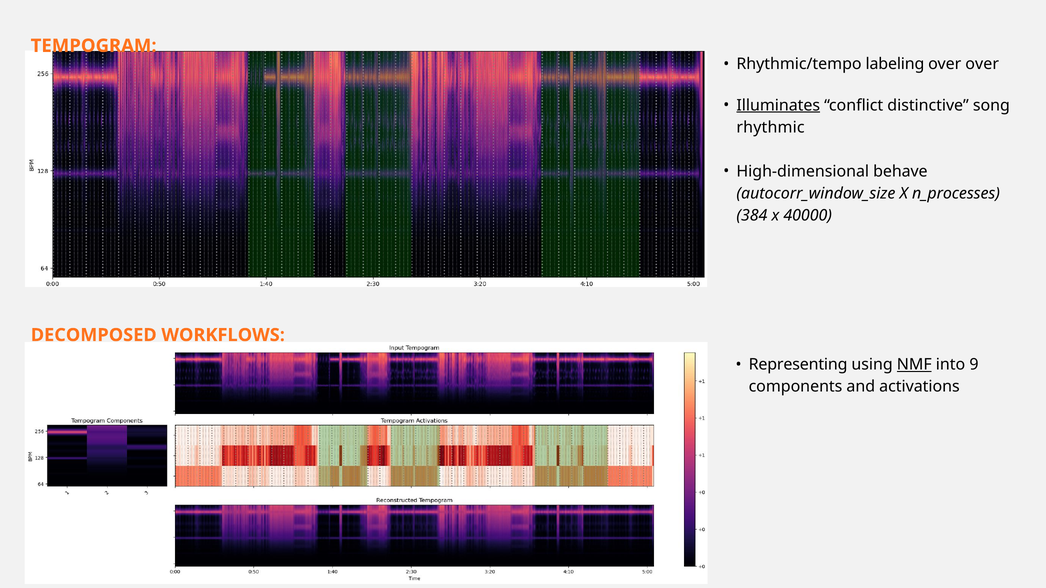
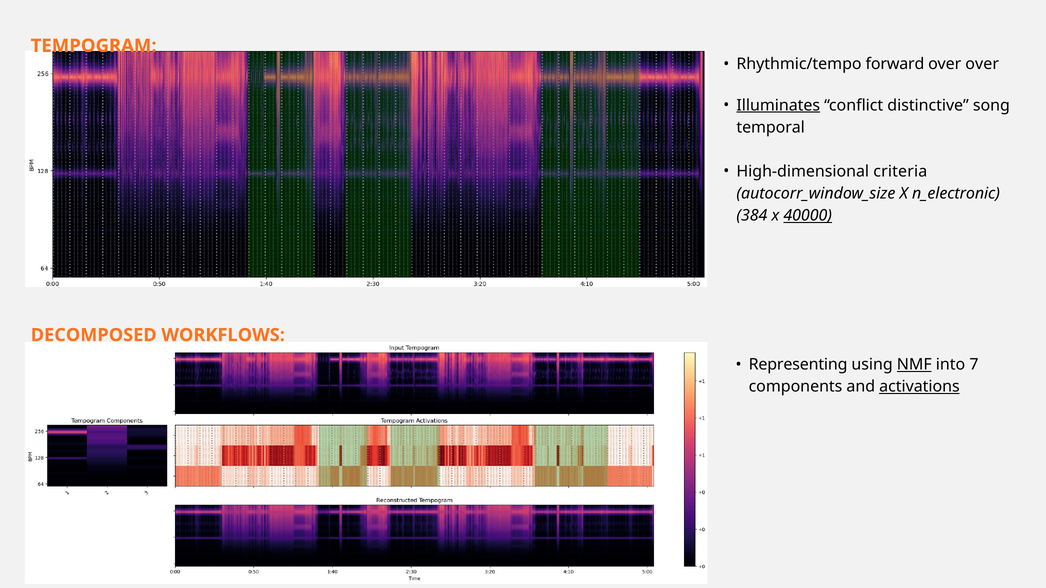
labeling: labeling -> forward (895, 64)
rhythmic: rhythmic -> temporal (771, 127)
behave: behave -> criteria (900, 172)
n_processes: n_processes -> n_electronic (956, 194)
40000 underline: none -> present (808, 216)
9: 9 -> 7 (974, 365)
activations underline: none -> present (919, 387)
